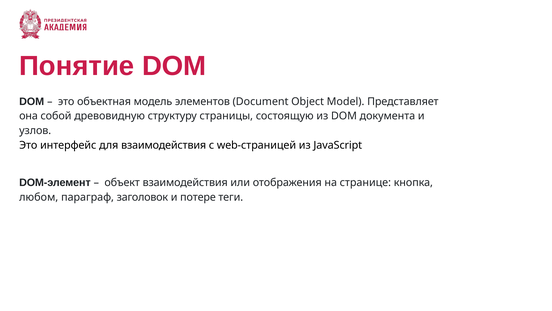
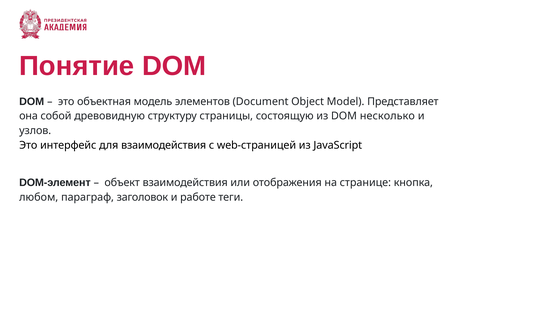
документа: документа -> несколько (387, 116)
потере: потере -> работе (198, 197)
